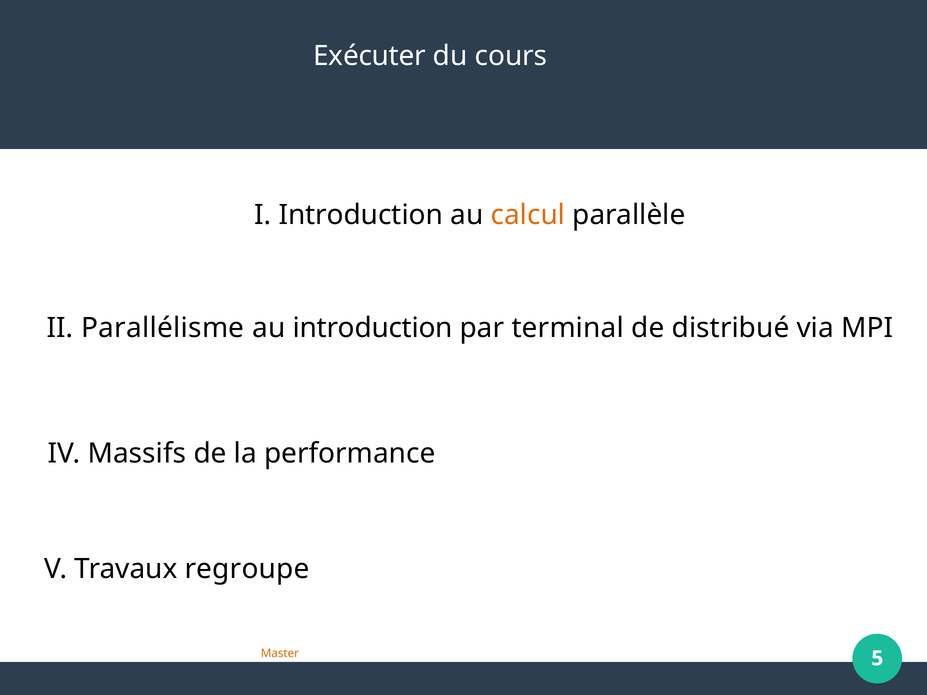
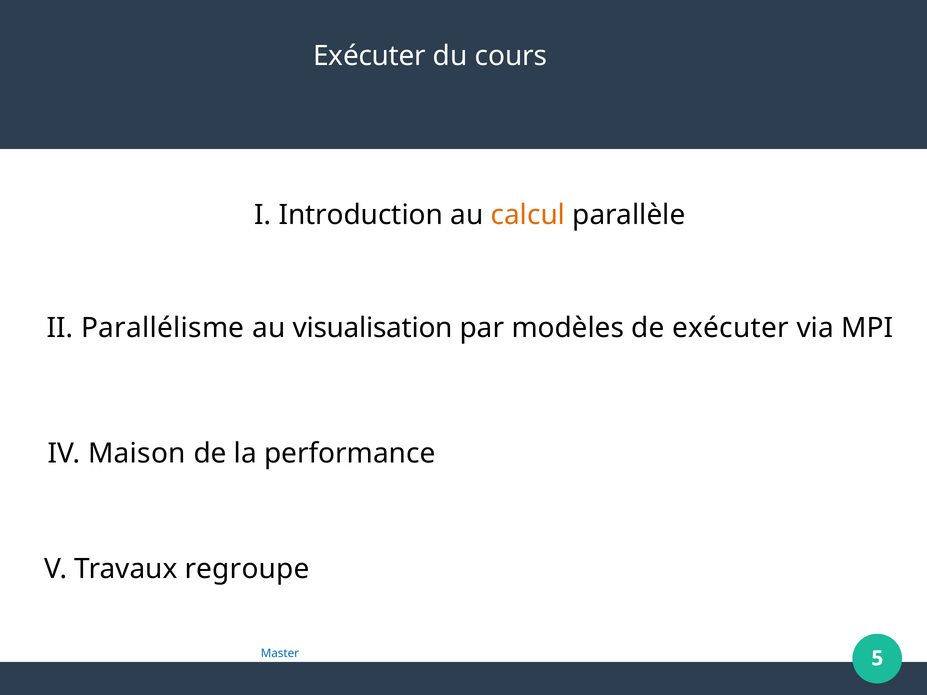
au introduction: introduction -> visualisation (373, 328)
terminal: terminal -> modèles (568, 328)
de distribué: distribué -> exécuter (731, 328)
Massifs: Massifs -> Maison (137, 453)
Master colour: orange -> blue (280, 653)
